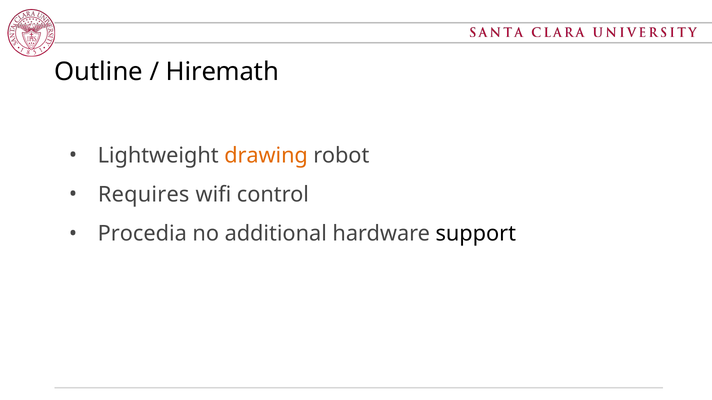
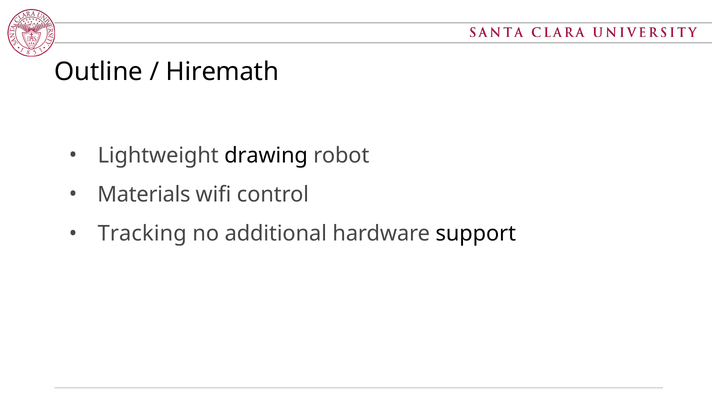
drawing colour: orange -> black (266, 156)
Requires: Requires -> Materials (144, 195)
Procedia: Procedia -> Tracking (142, 234)
